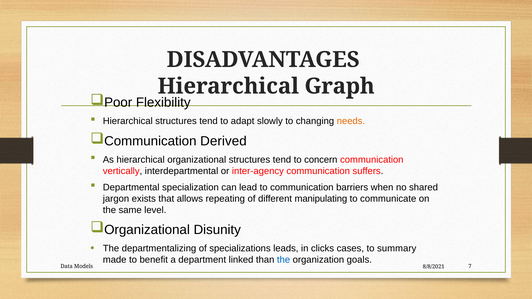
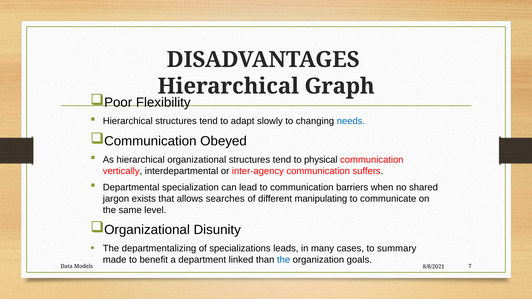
needs colour: orange -> blue (351, 121)
Derived: Derived -> Obeyed (224, 141)
concern: concern -> physical (321, 160)
repeating: repeating -> searches (225, 199)
clicks: clicks -> many (323, 249)
